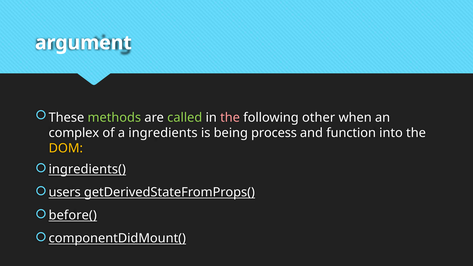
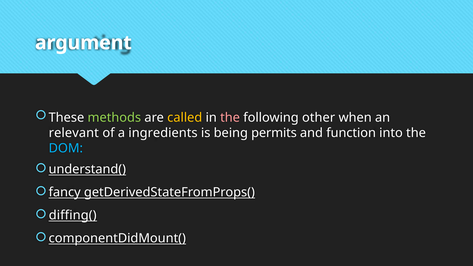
called colour: light green -> yellow (185, 118)
complex: complex -> relevant (74, 133)
process: process -> permits (274, 133)
DOM colour: yellow -> light blue (66, 148)
ingredients(: ingredients( -> understand( (87, 169)
users: users -> fancy (65, 192)
before(: before( -> diffing( (73, 215)
